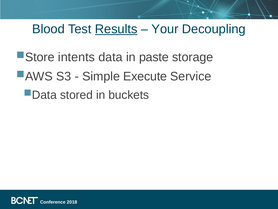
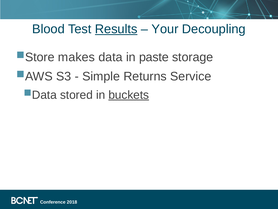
intents: intents -> makes (76, 57)
Execute: Execute -> Returns (145, 76)
buckets underline: none -> present (129, 95)
